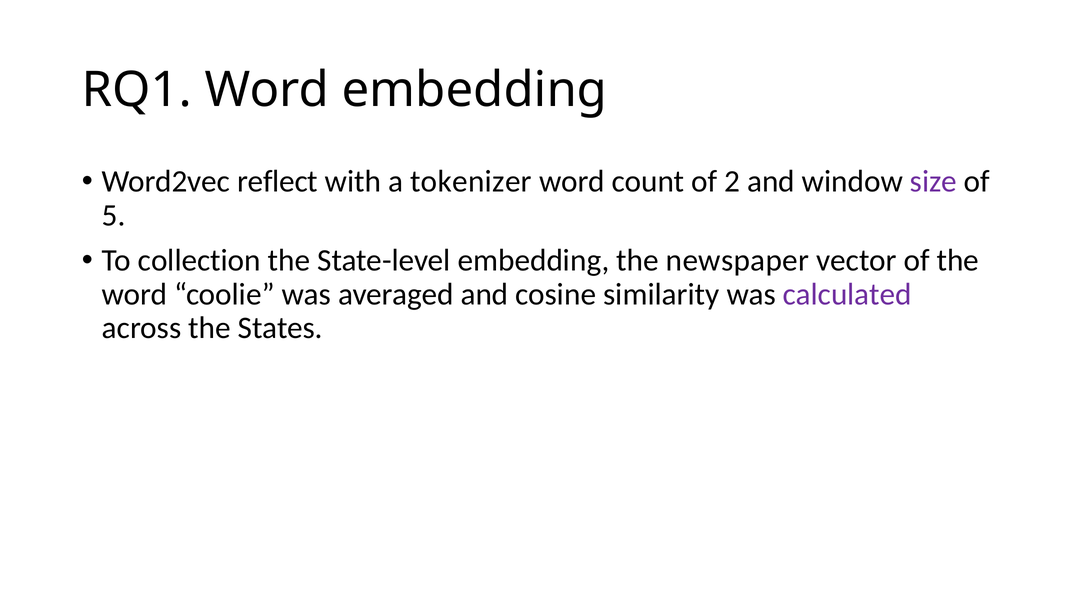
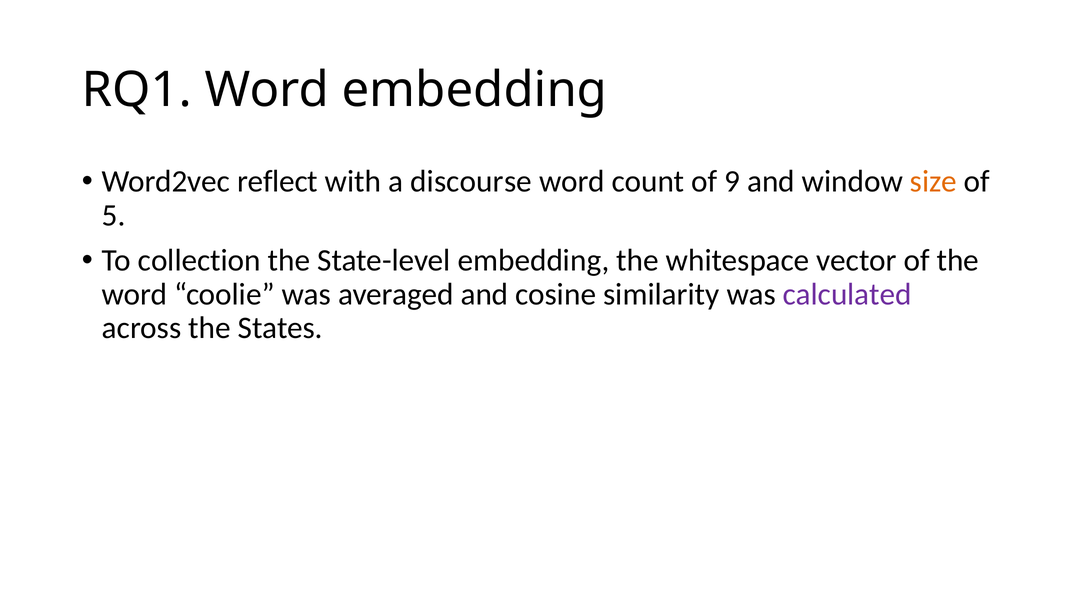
tokenizer: tokenizer -> discourse (471, 181)
2: 2 -> 9 (732, 181)
size colour: purple -> orange (933, 181)
newspaper: newspaper -> whitespace (738, 260)
